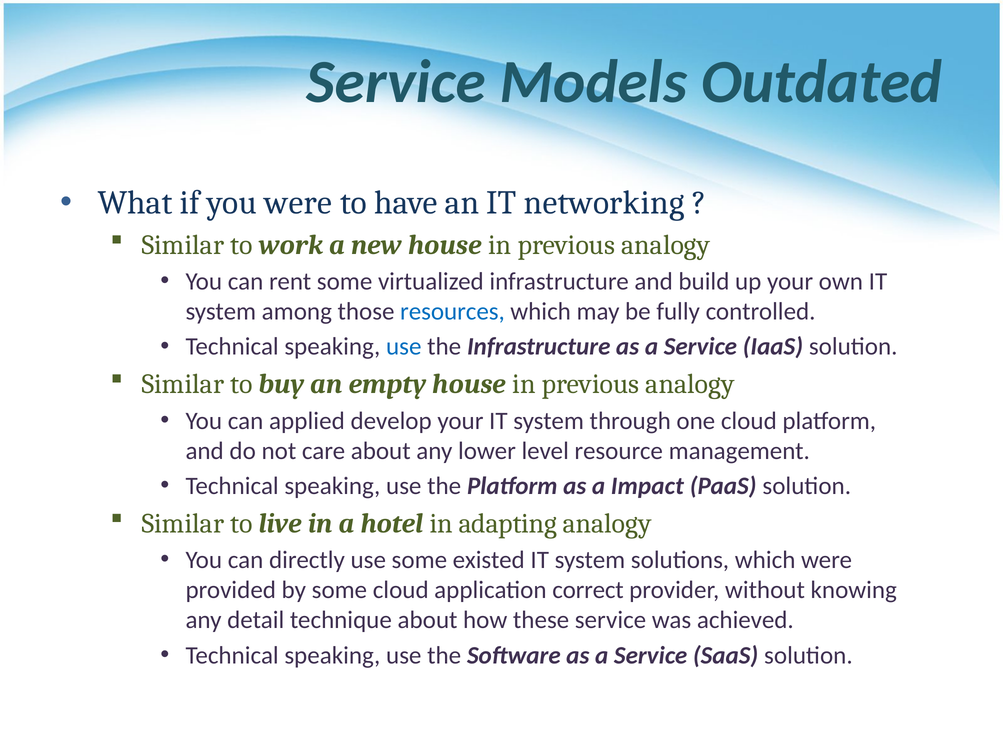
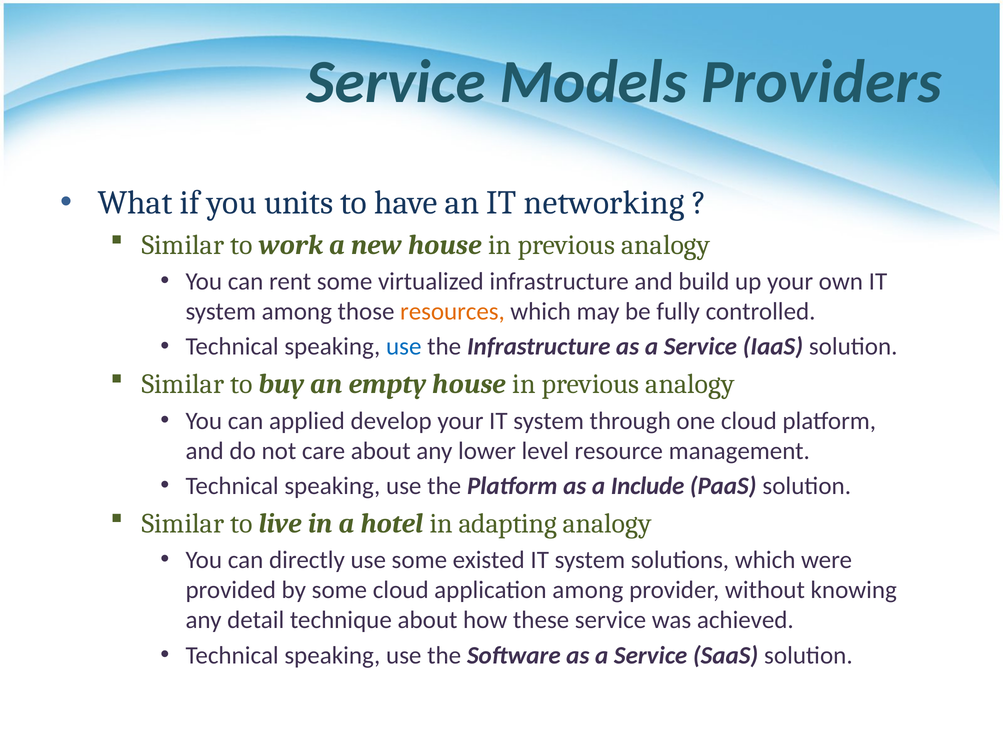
Outdated: Outdated -> Providers (821, 82)
you were: were -> units (299, 203)
resources colour: blue -> orange (452, 312)
Impact: Impact -> Include (648, 486)
application correct: correct -> among (588, 590)
